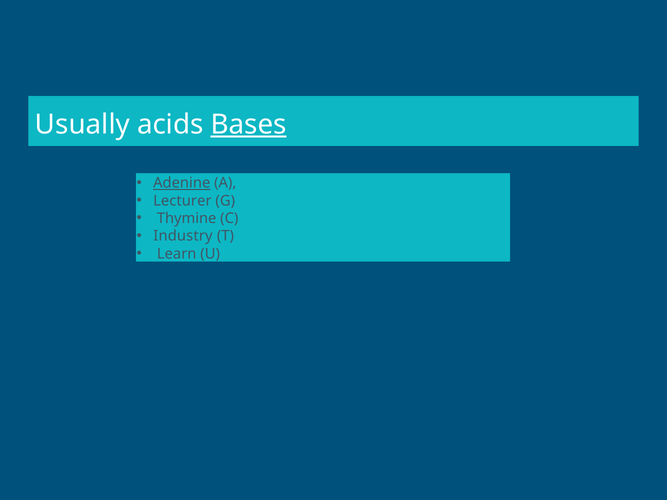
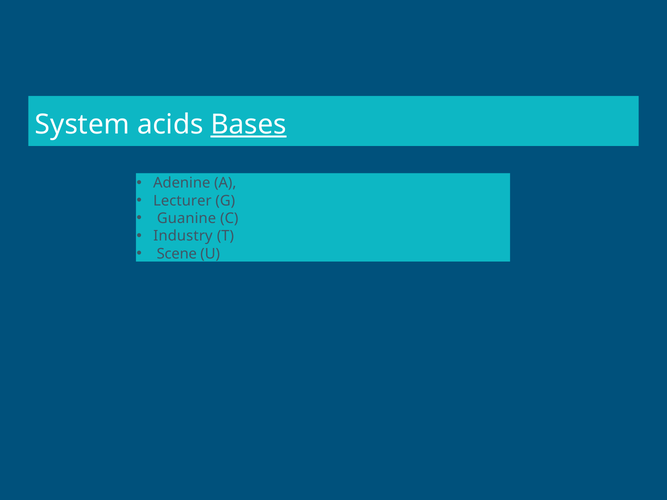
Usually: Usually -> System (82, 125)
Adenine underline: present -> none (182, 183)
Thymine: Thymine -> Guanine (187, 219)
Learn: Learn -> Scene (177, 254)
